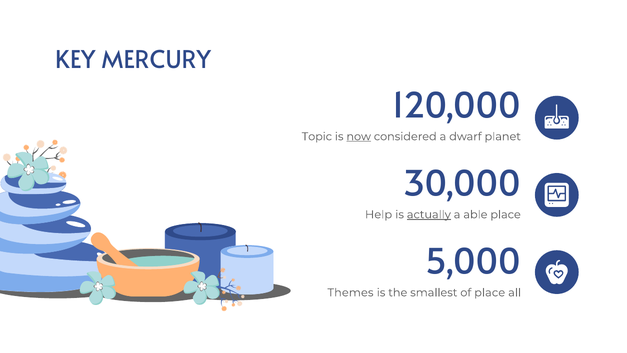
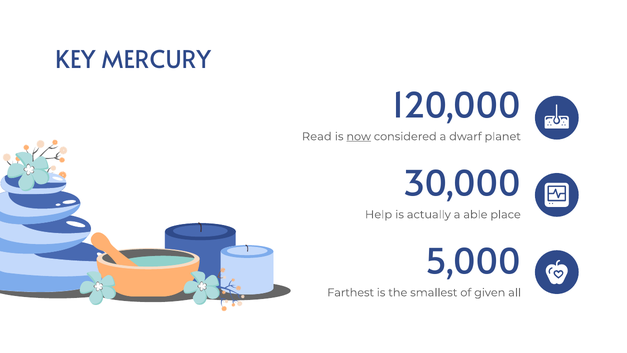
Topic: Topic -> Read (317, 136)
actually underline: present -> none (429, 214)
Themes: Themes -> Farthest (351, 292)
of place: place -> given (490, 292)
